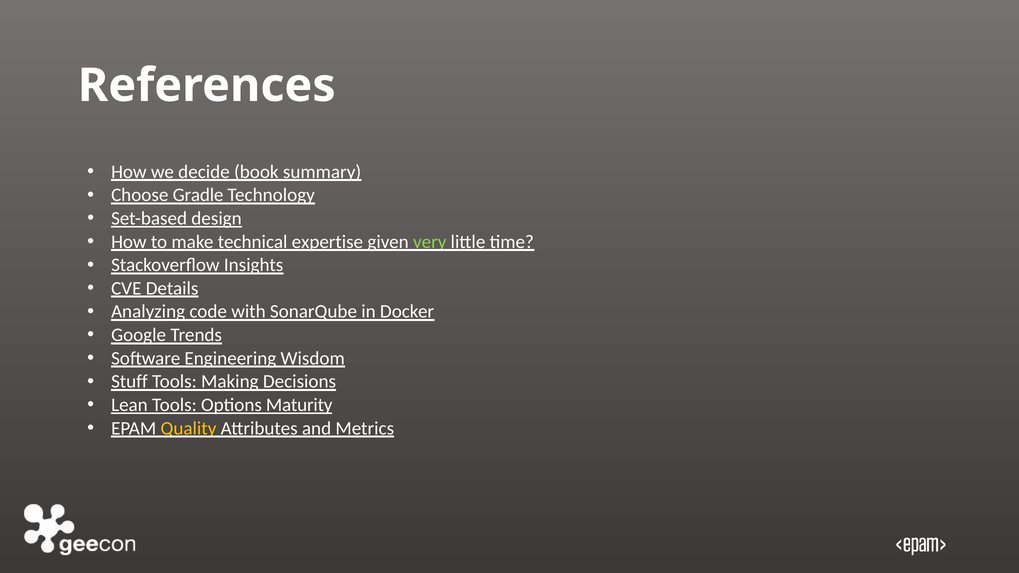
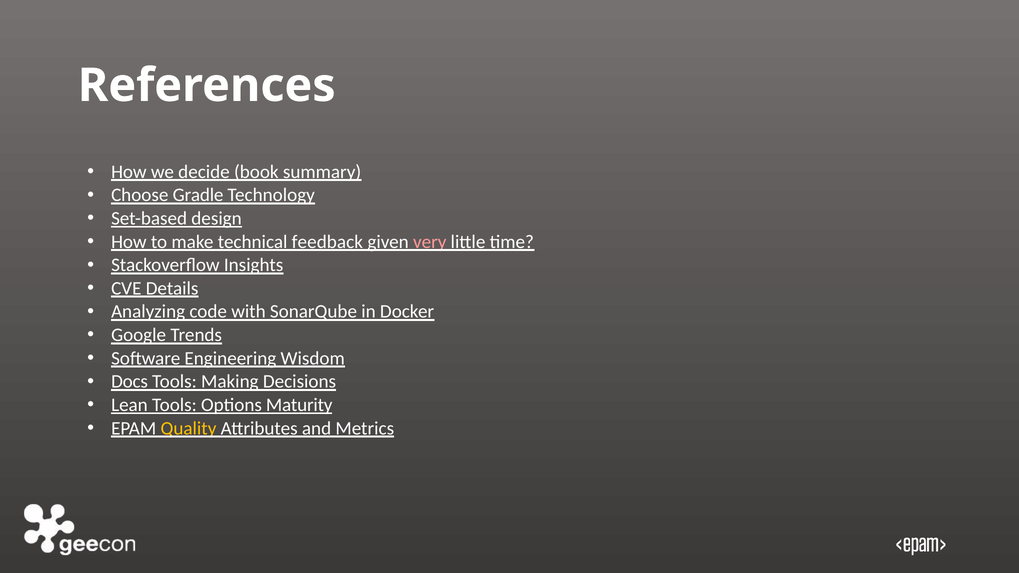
expertise: expertise -> feedback (327, 242)
very colour: light green -> pink (430, 242)
Stuff: Stuff -> Docs (130, 382)
